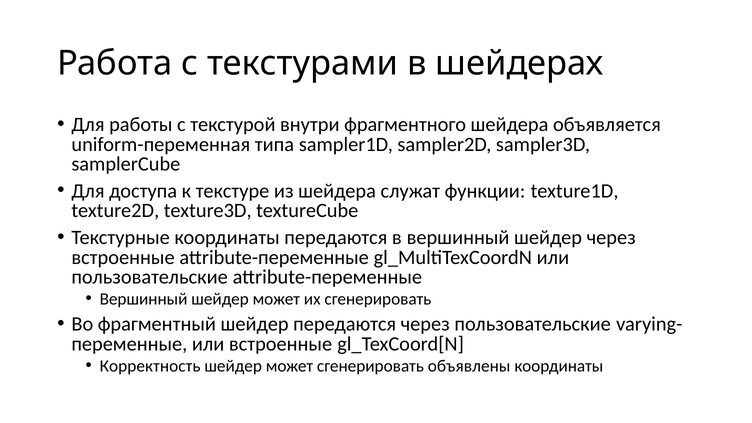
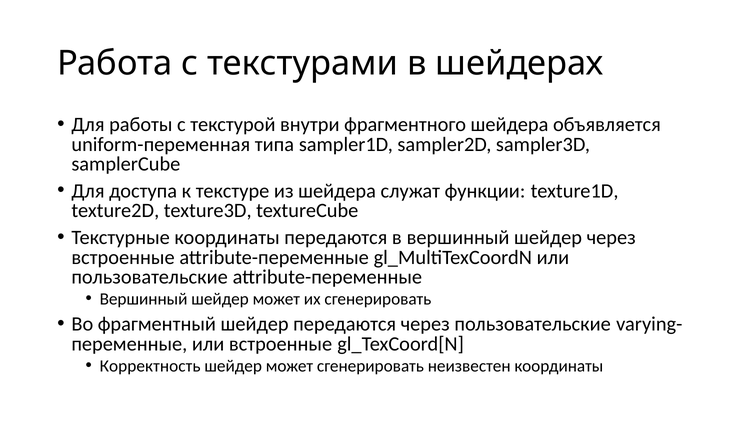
объявлены: объявлены -> неизвестен (469, 366)
